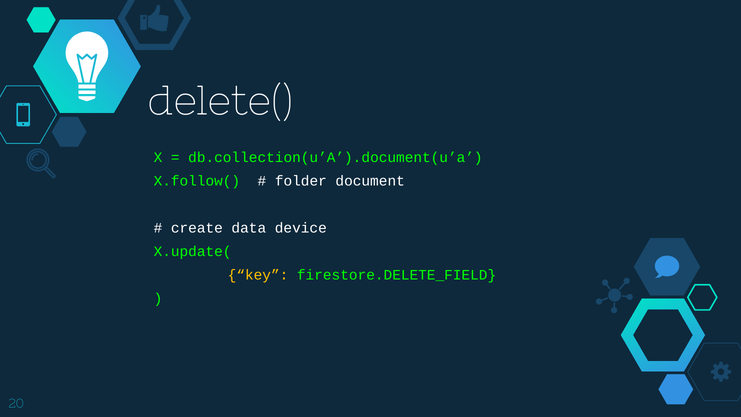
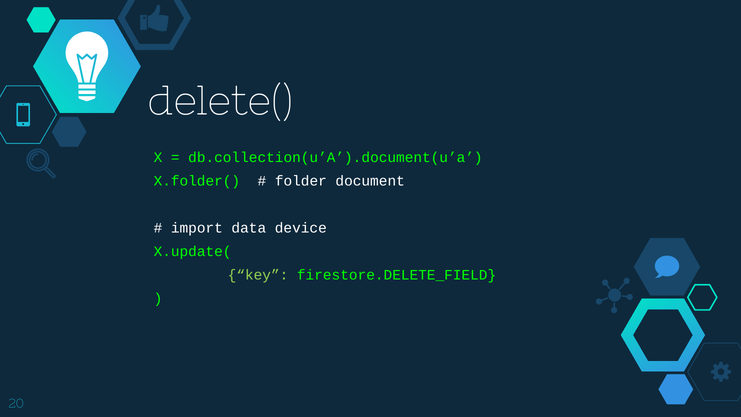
X.follow(: X.follow( -> X.folder( (197, 181)
create: create -> import (197, 228)
key colour: yellow -> light green (258, 275)
